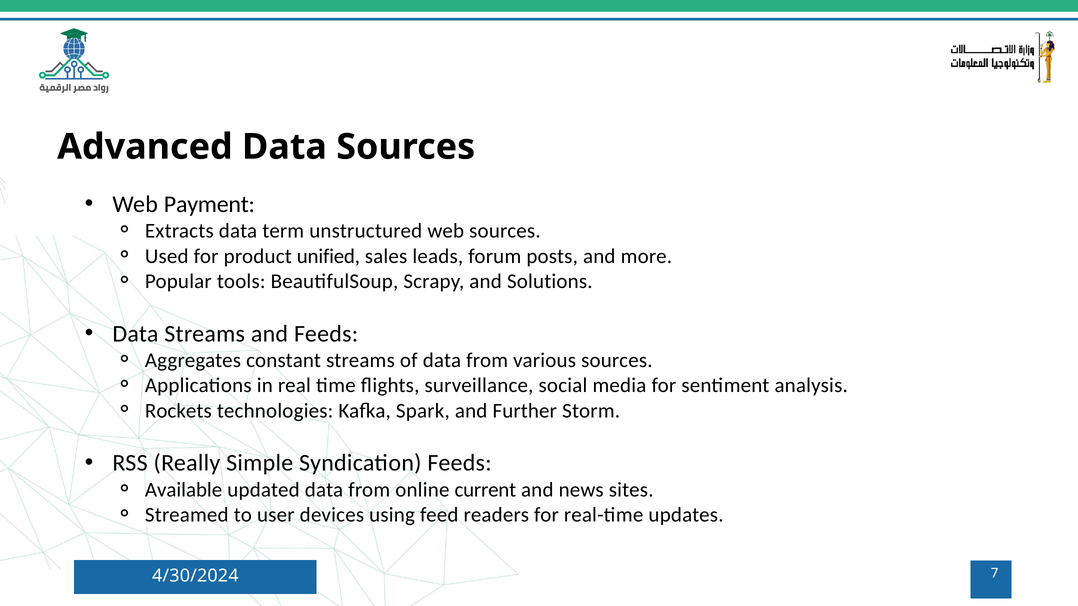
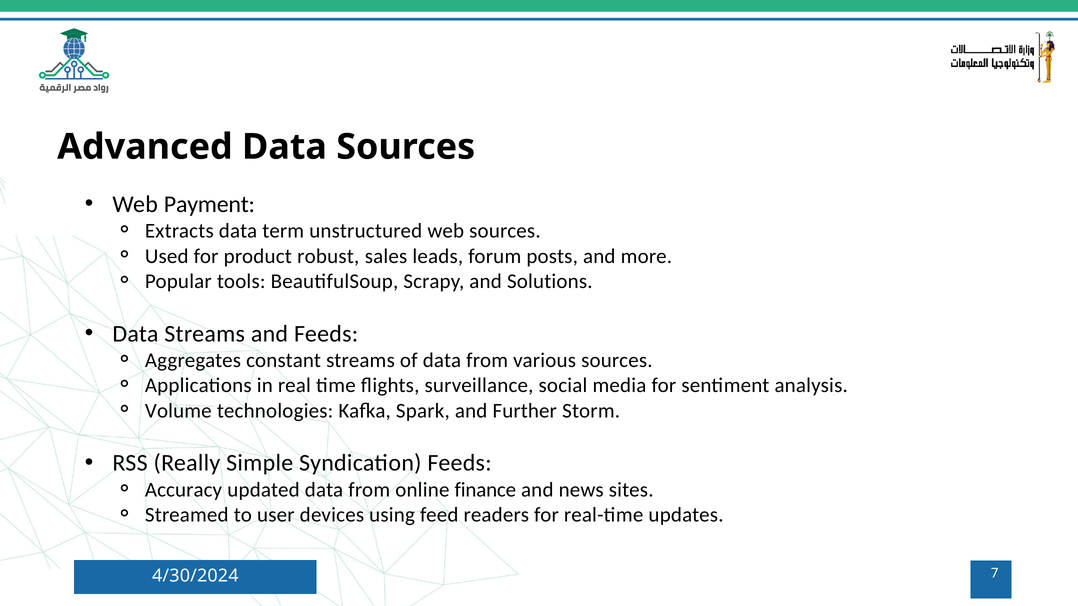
unified: unified -> robust (328, 256)
Rockets: Rockets -> Volume (178, 411)
Available: Available -> Accuracy (184, 490)
current: current -> finance (485, 490)
